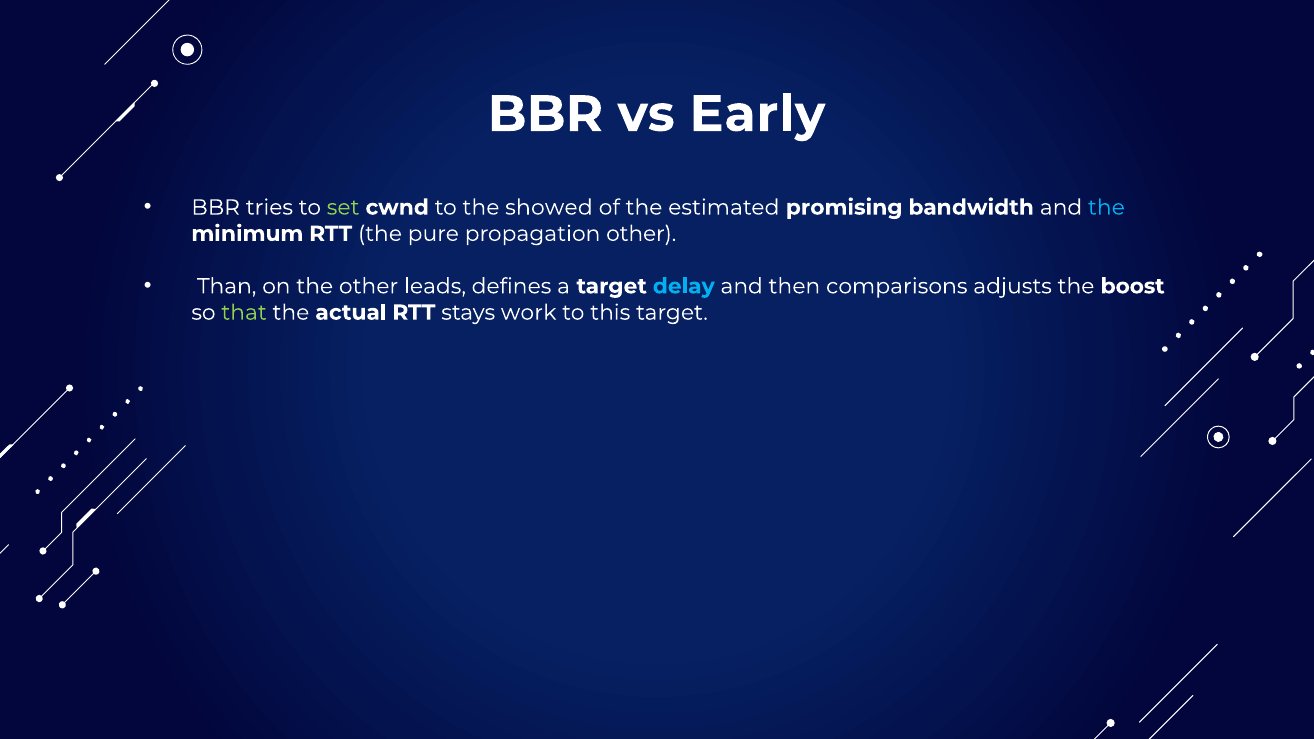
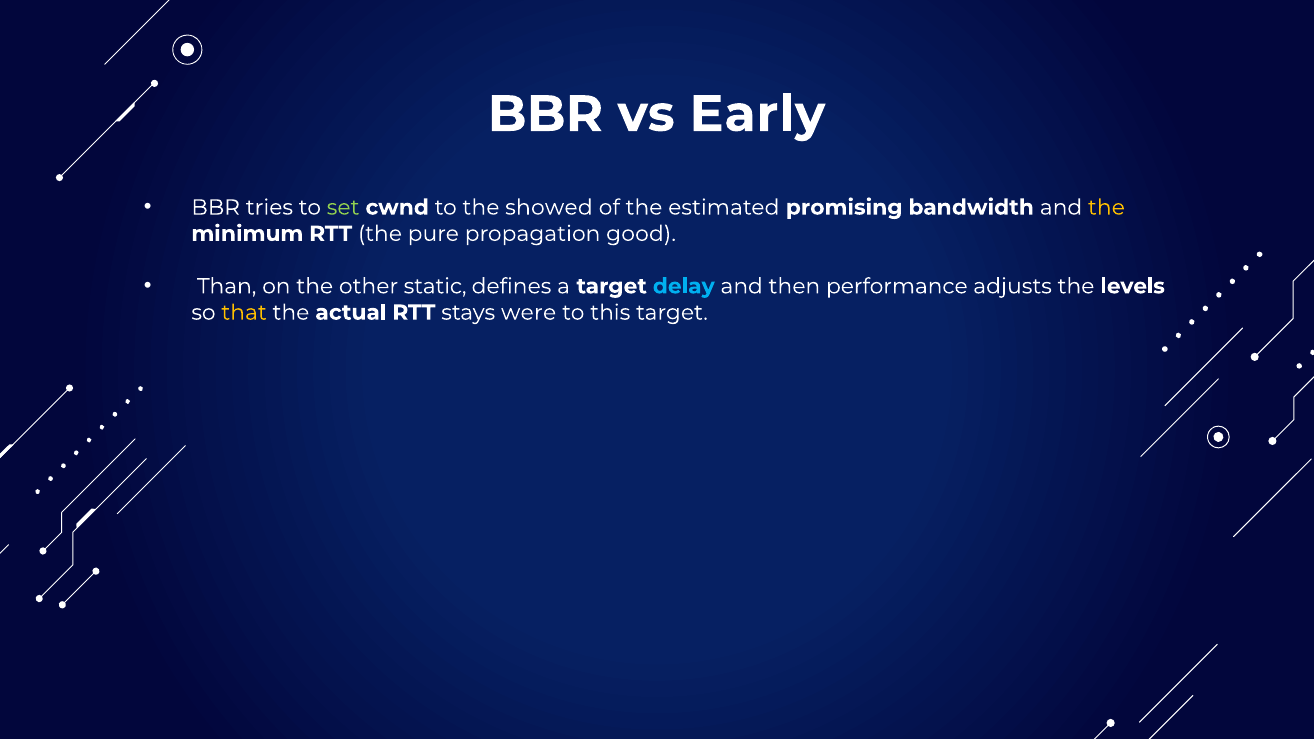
the colour: light blue -> yellow (1106, 207)
propagation other: other -> good (641, 234)
leads: leads -> static (435, 286)
comparisons: comparisons -> performance (897, 286)
boost: boost -> levels (1133, 286)
that colour: light green -> yellow (244, 313)
work: work -> were (529, 313)
